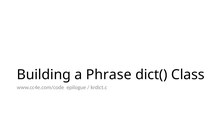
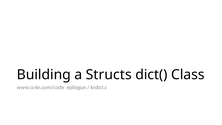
Phrase: Phrase -> Structs (109, 75)
